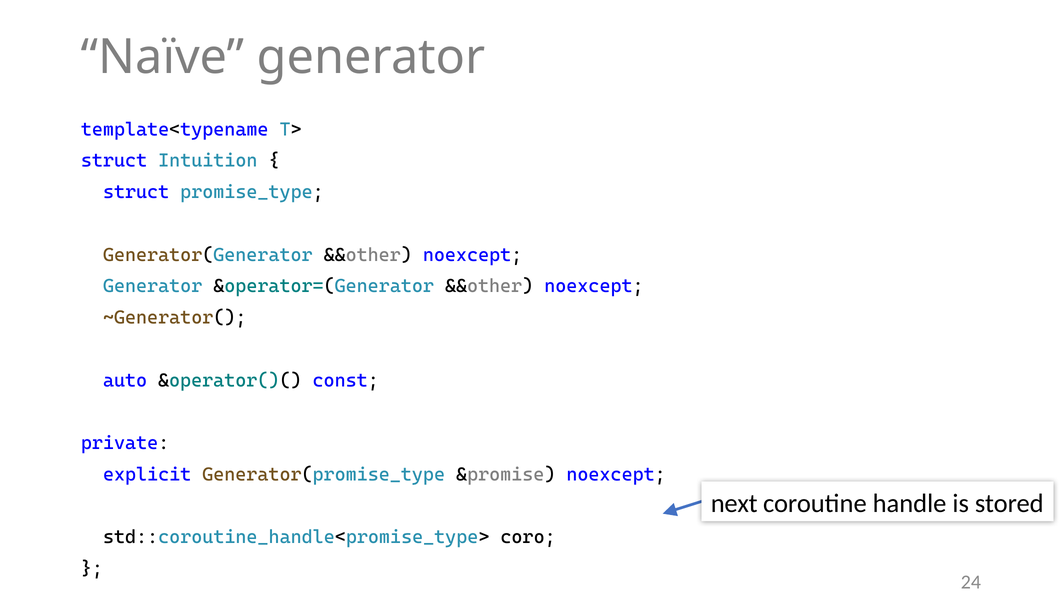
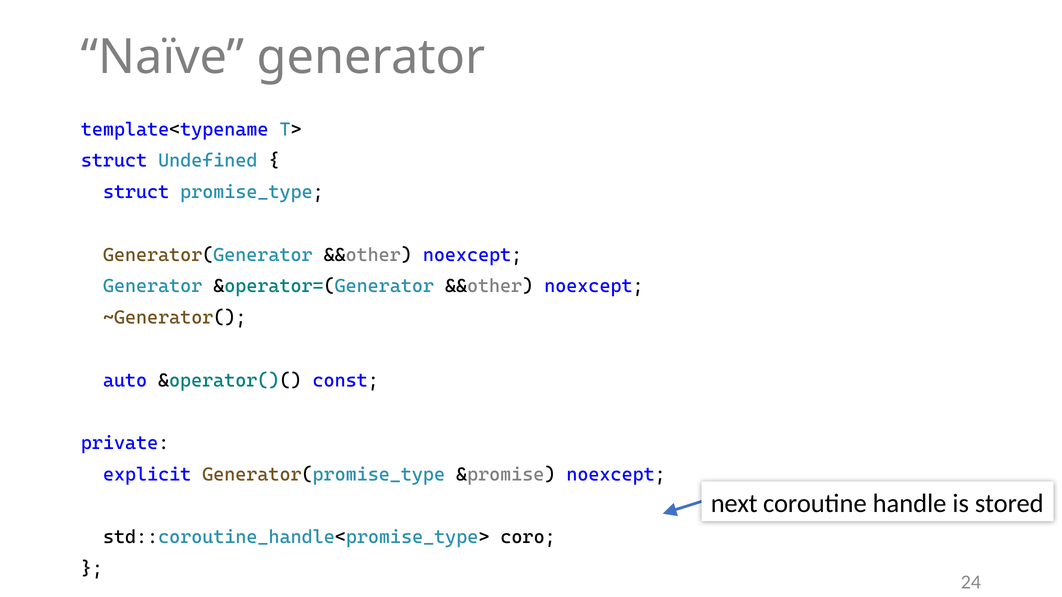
Intuition: Intuition -> Undefined (208, 161)
